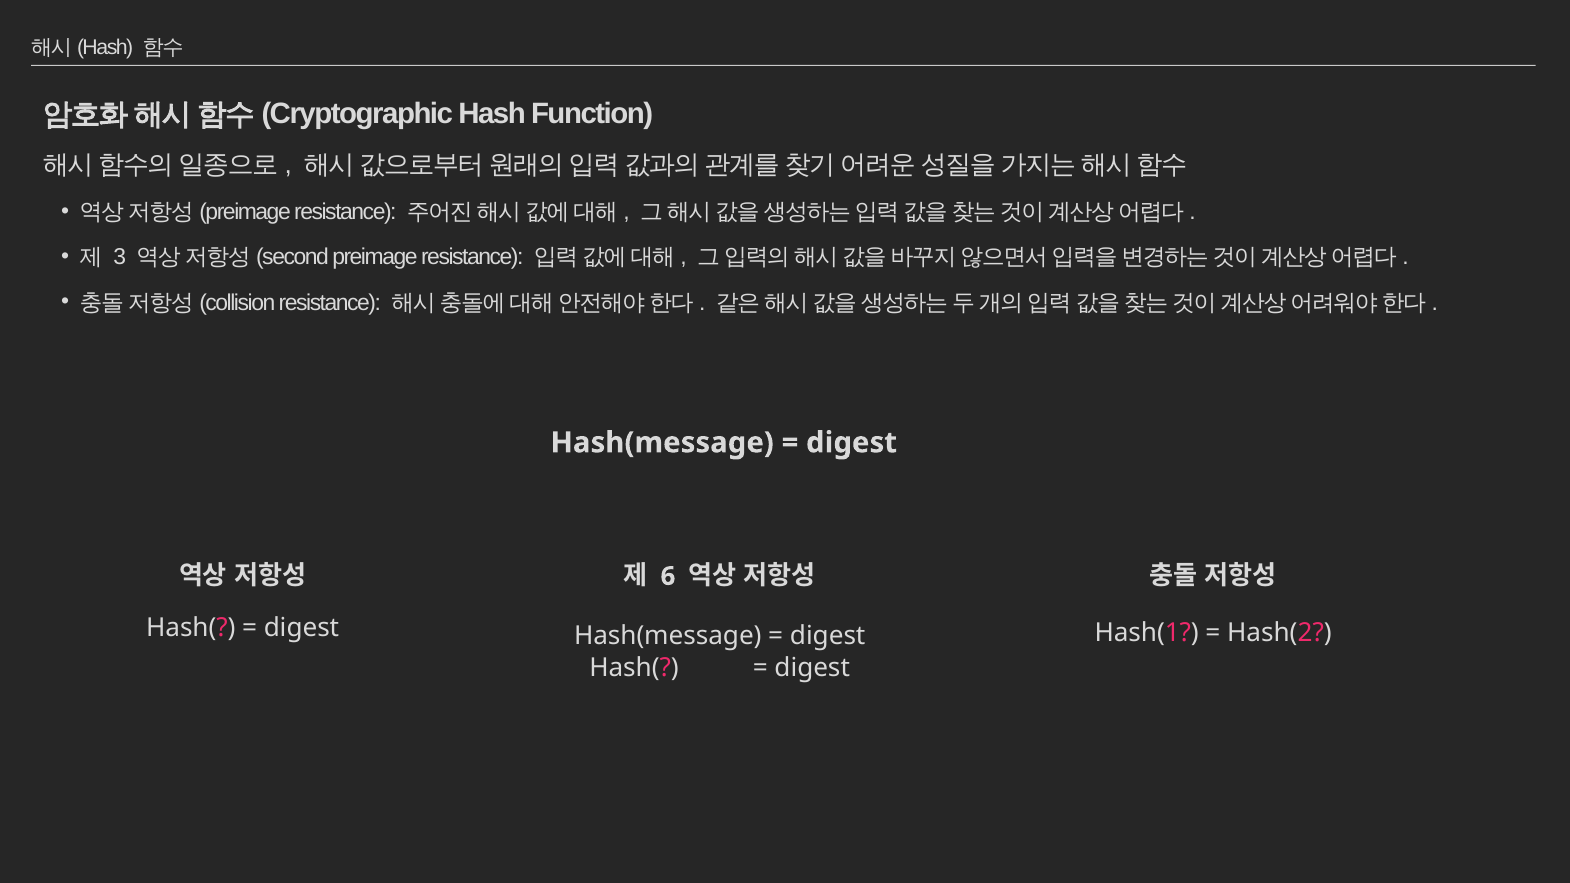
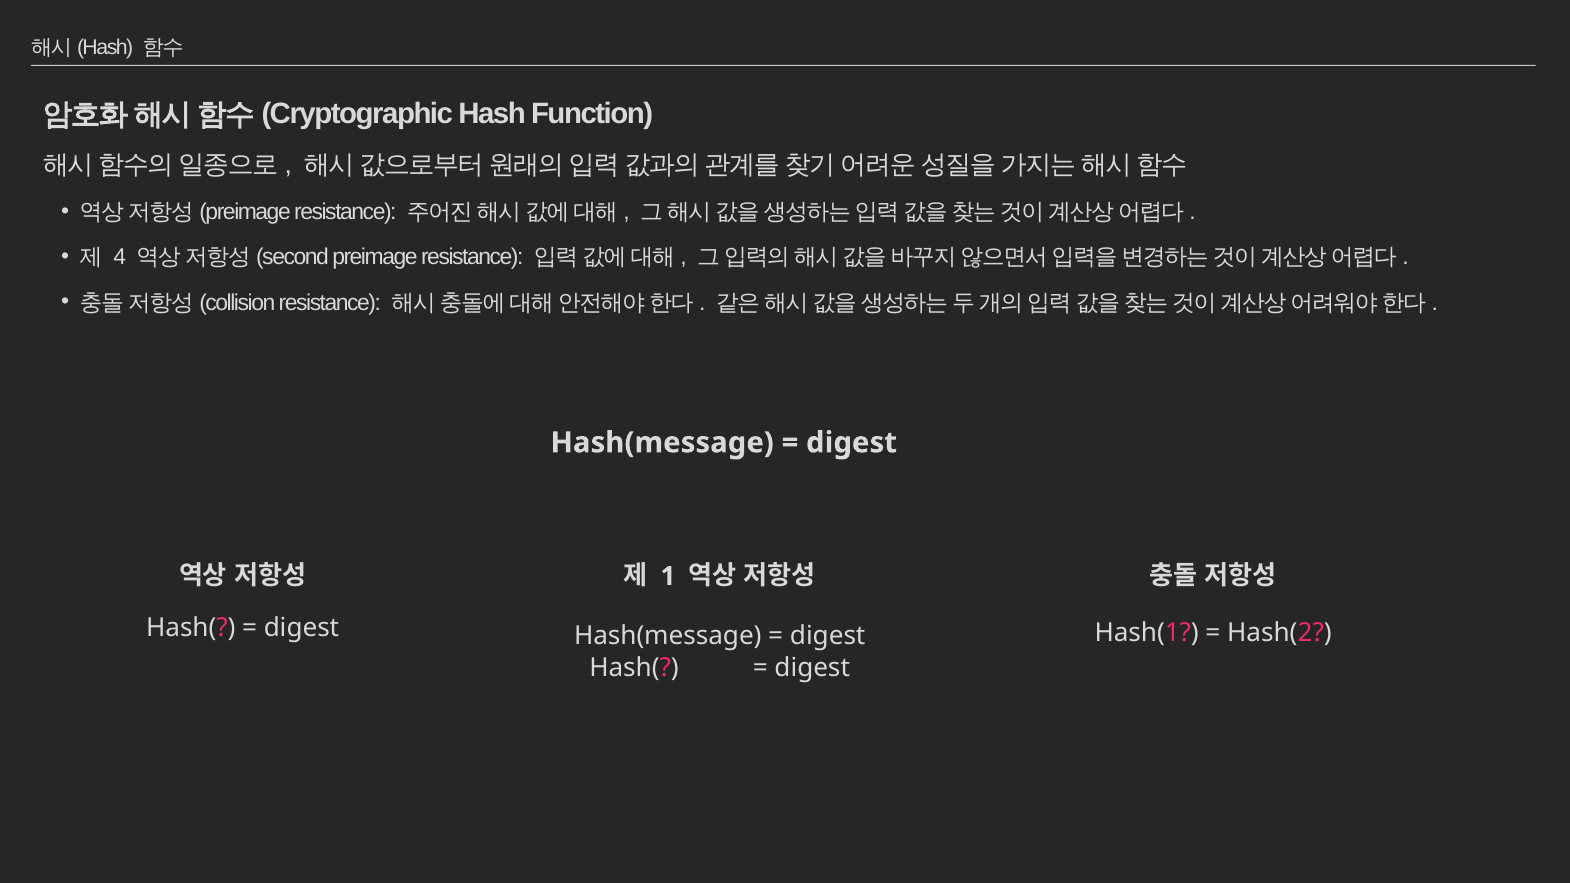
3: 3 -> 4 (120, 257)
6: 6 -> 1 (668, 576)
